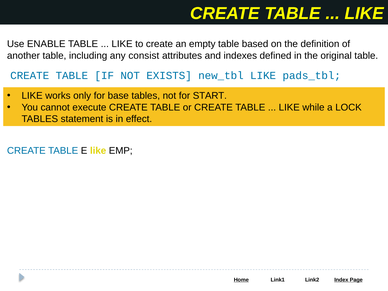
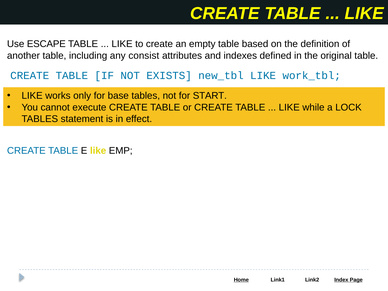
ENABLE: ENABLE -> ESCAPE (46, 44)
pads_tbl: pads_tbl -> work_tbl (312, 75)
